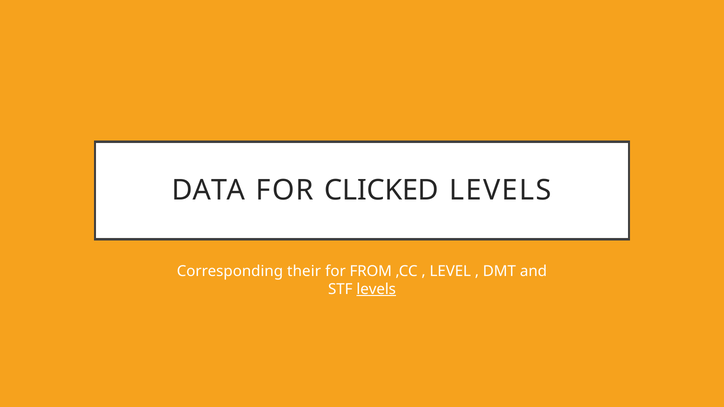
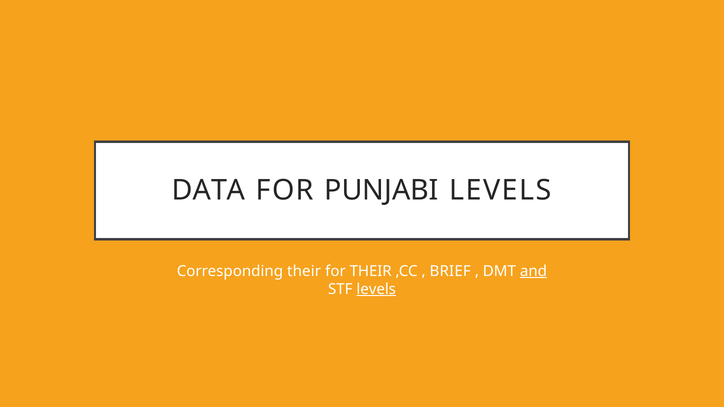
CLICKED: CLICKED -> PUNJABI (381, 190)
for FROM: FROM -> THEIR (371, 271)
LEVEL: LEVEL -> BRIEF (450, 271)
and underline: none -> present (533, 271)
